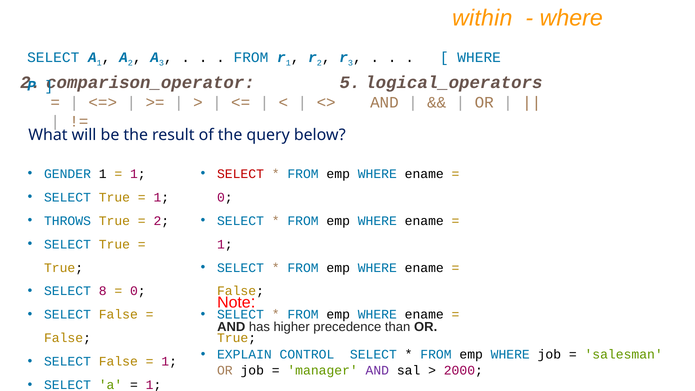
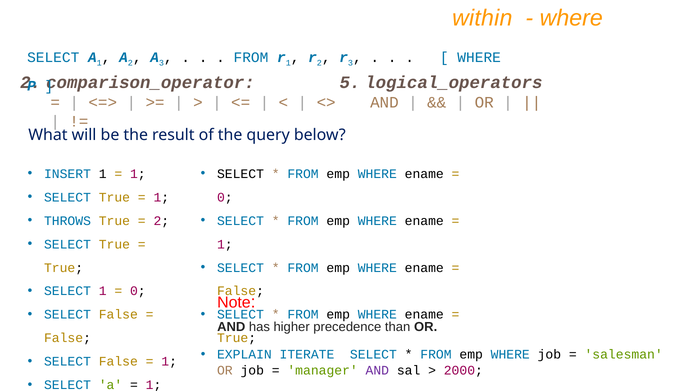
GENDER: GENDER -> INSERT (67, 174)
SELECT colour: red -> black (240, 174)
SELECT 8: 8 -> 1 (103, 291)
CONTROL: CONTROL -> ITERATE (307, 355)
